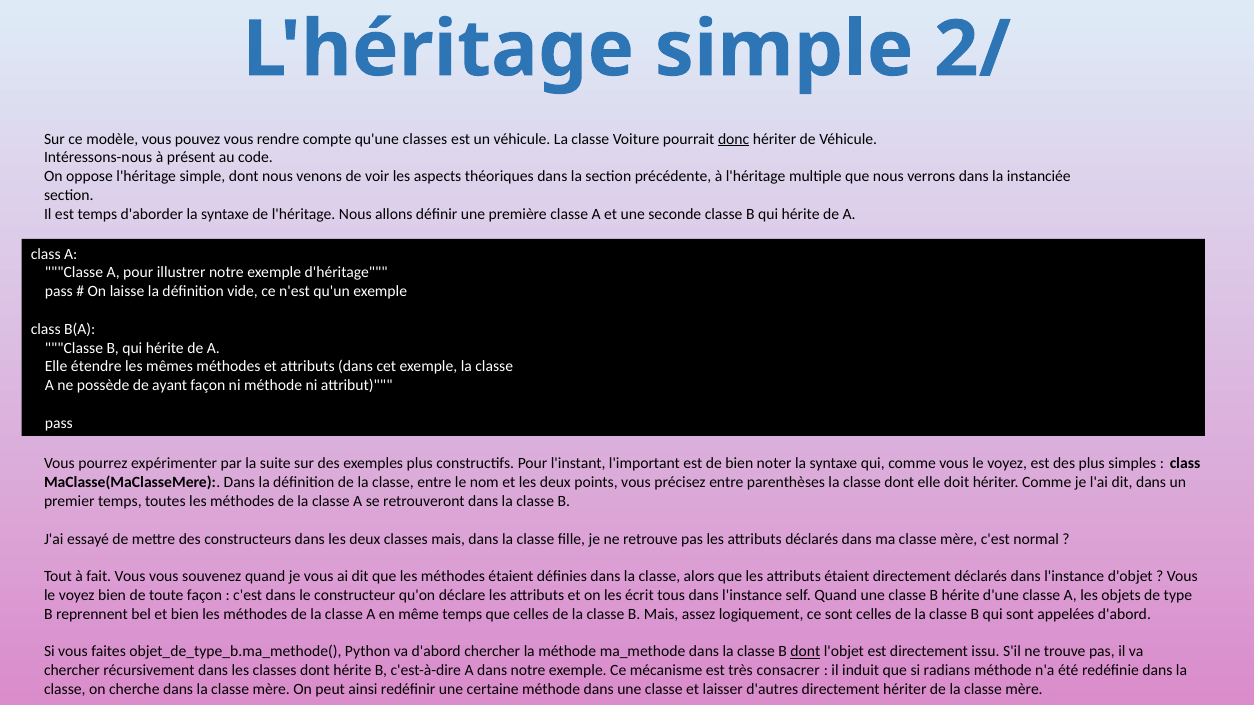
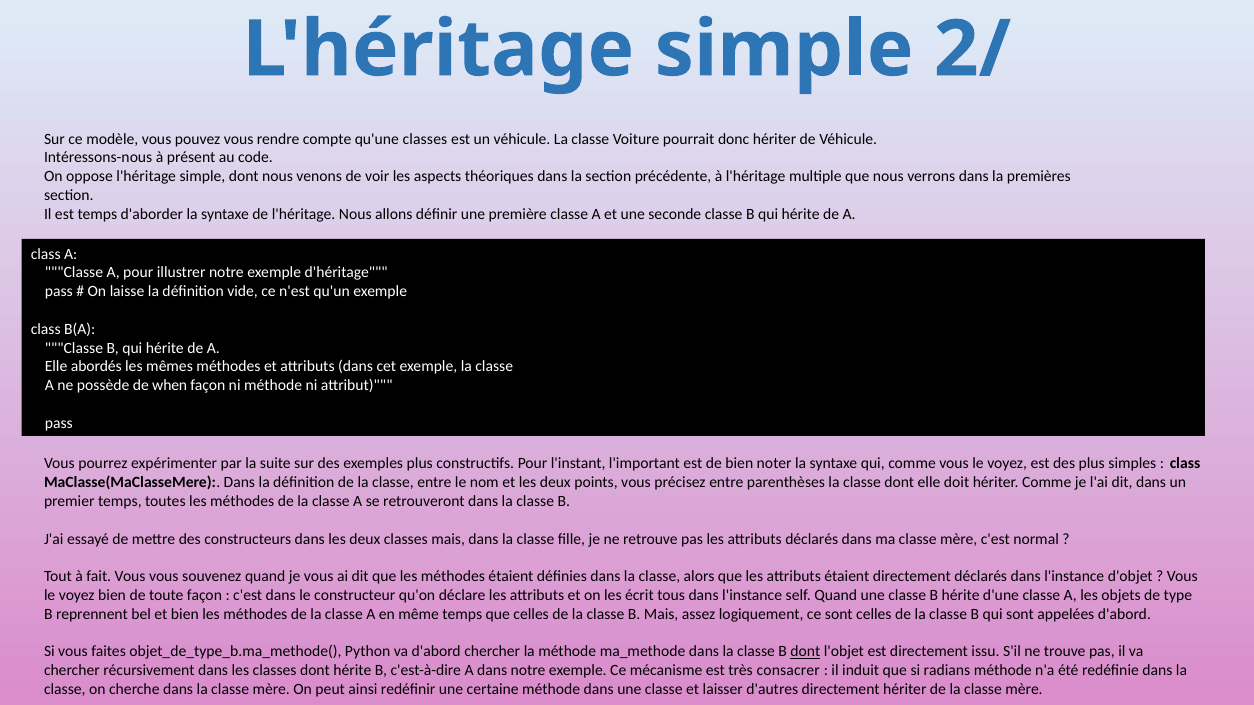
donc underline: present -> none (734, 139)
instanciée: instanciée -> premières (1039, 177)
étendre: étendre -> abordés (96, 367)
ayant: ayant -> when (170, 386)
